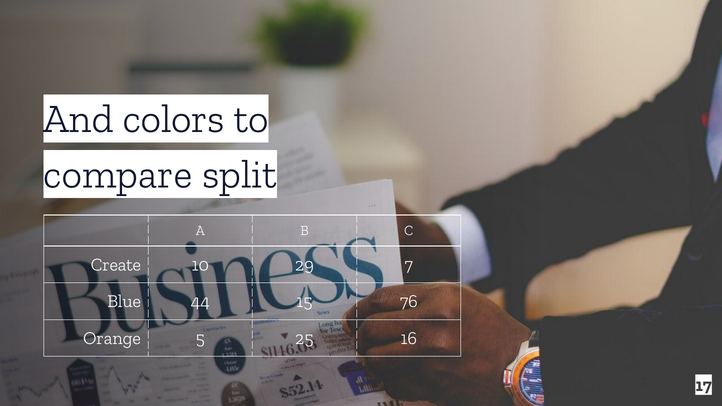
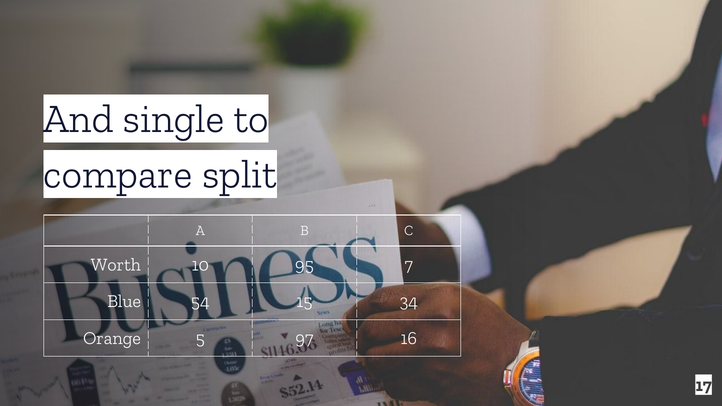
colors: colors -> single (174, 119)
Create: Create -> Worth (116, 265)
29: 29 -> 95 (304, 265)
44: 44 -> 54 (200, 302)
76: 76 -> 34 (409, 302)
25: 25 -> 97 (304, 338)
